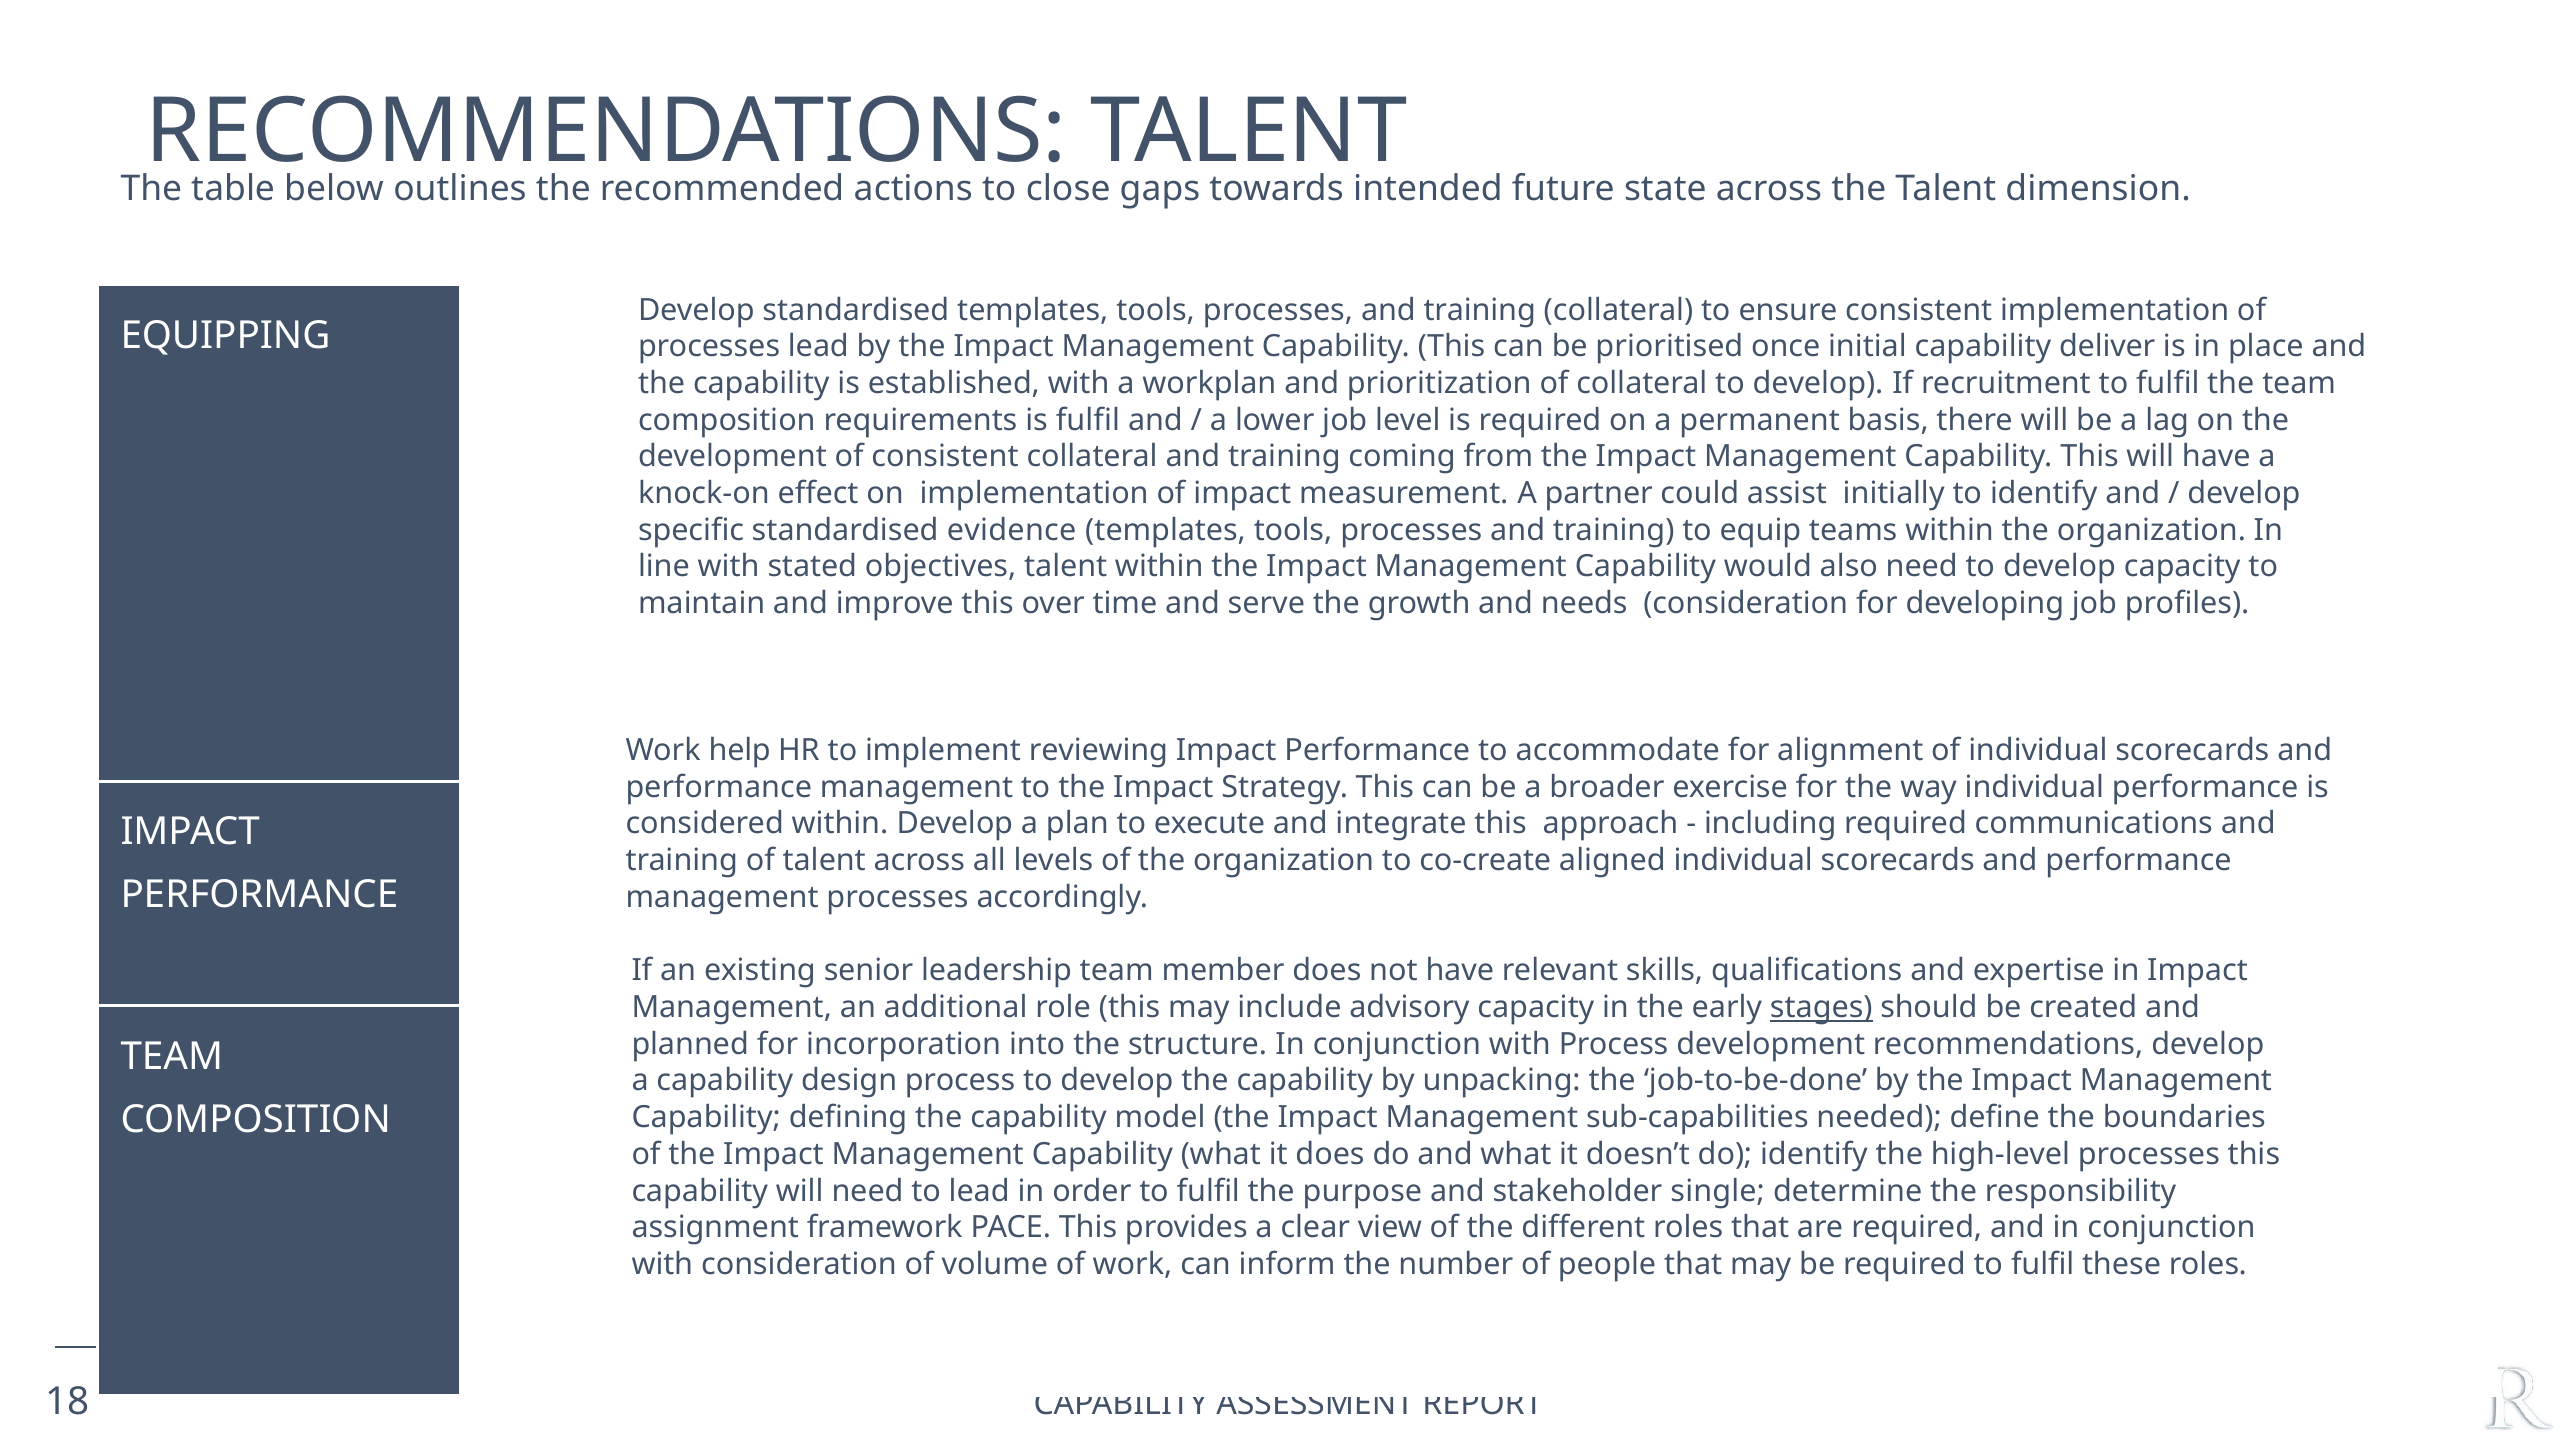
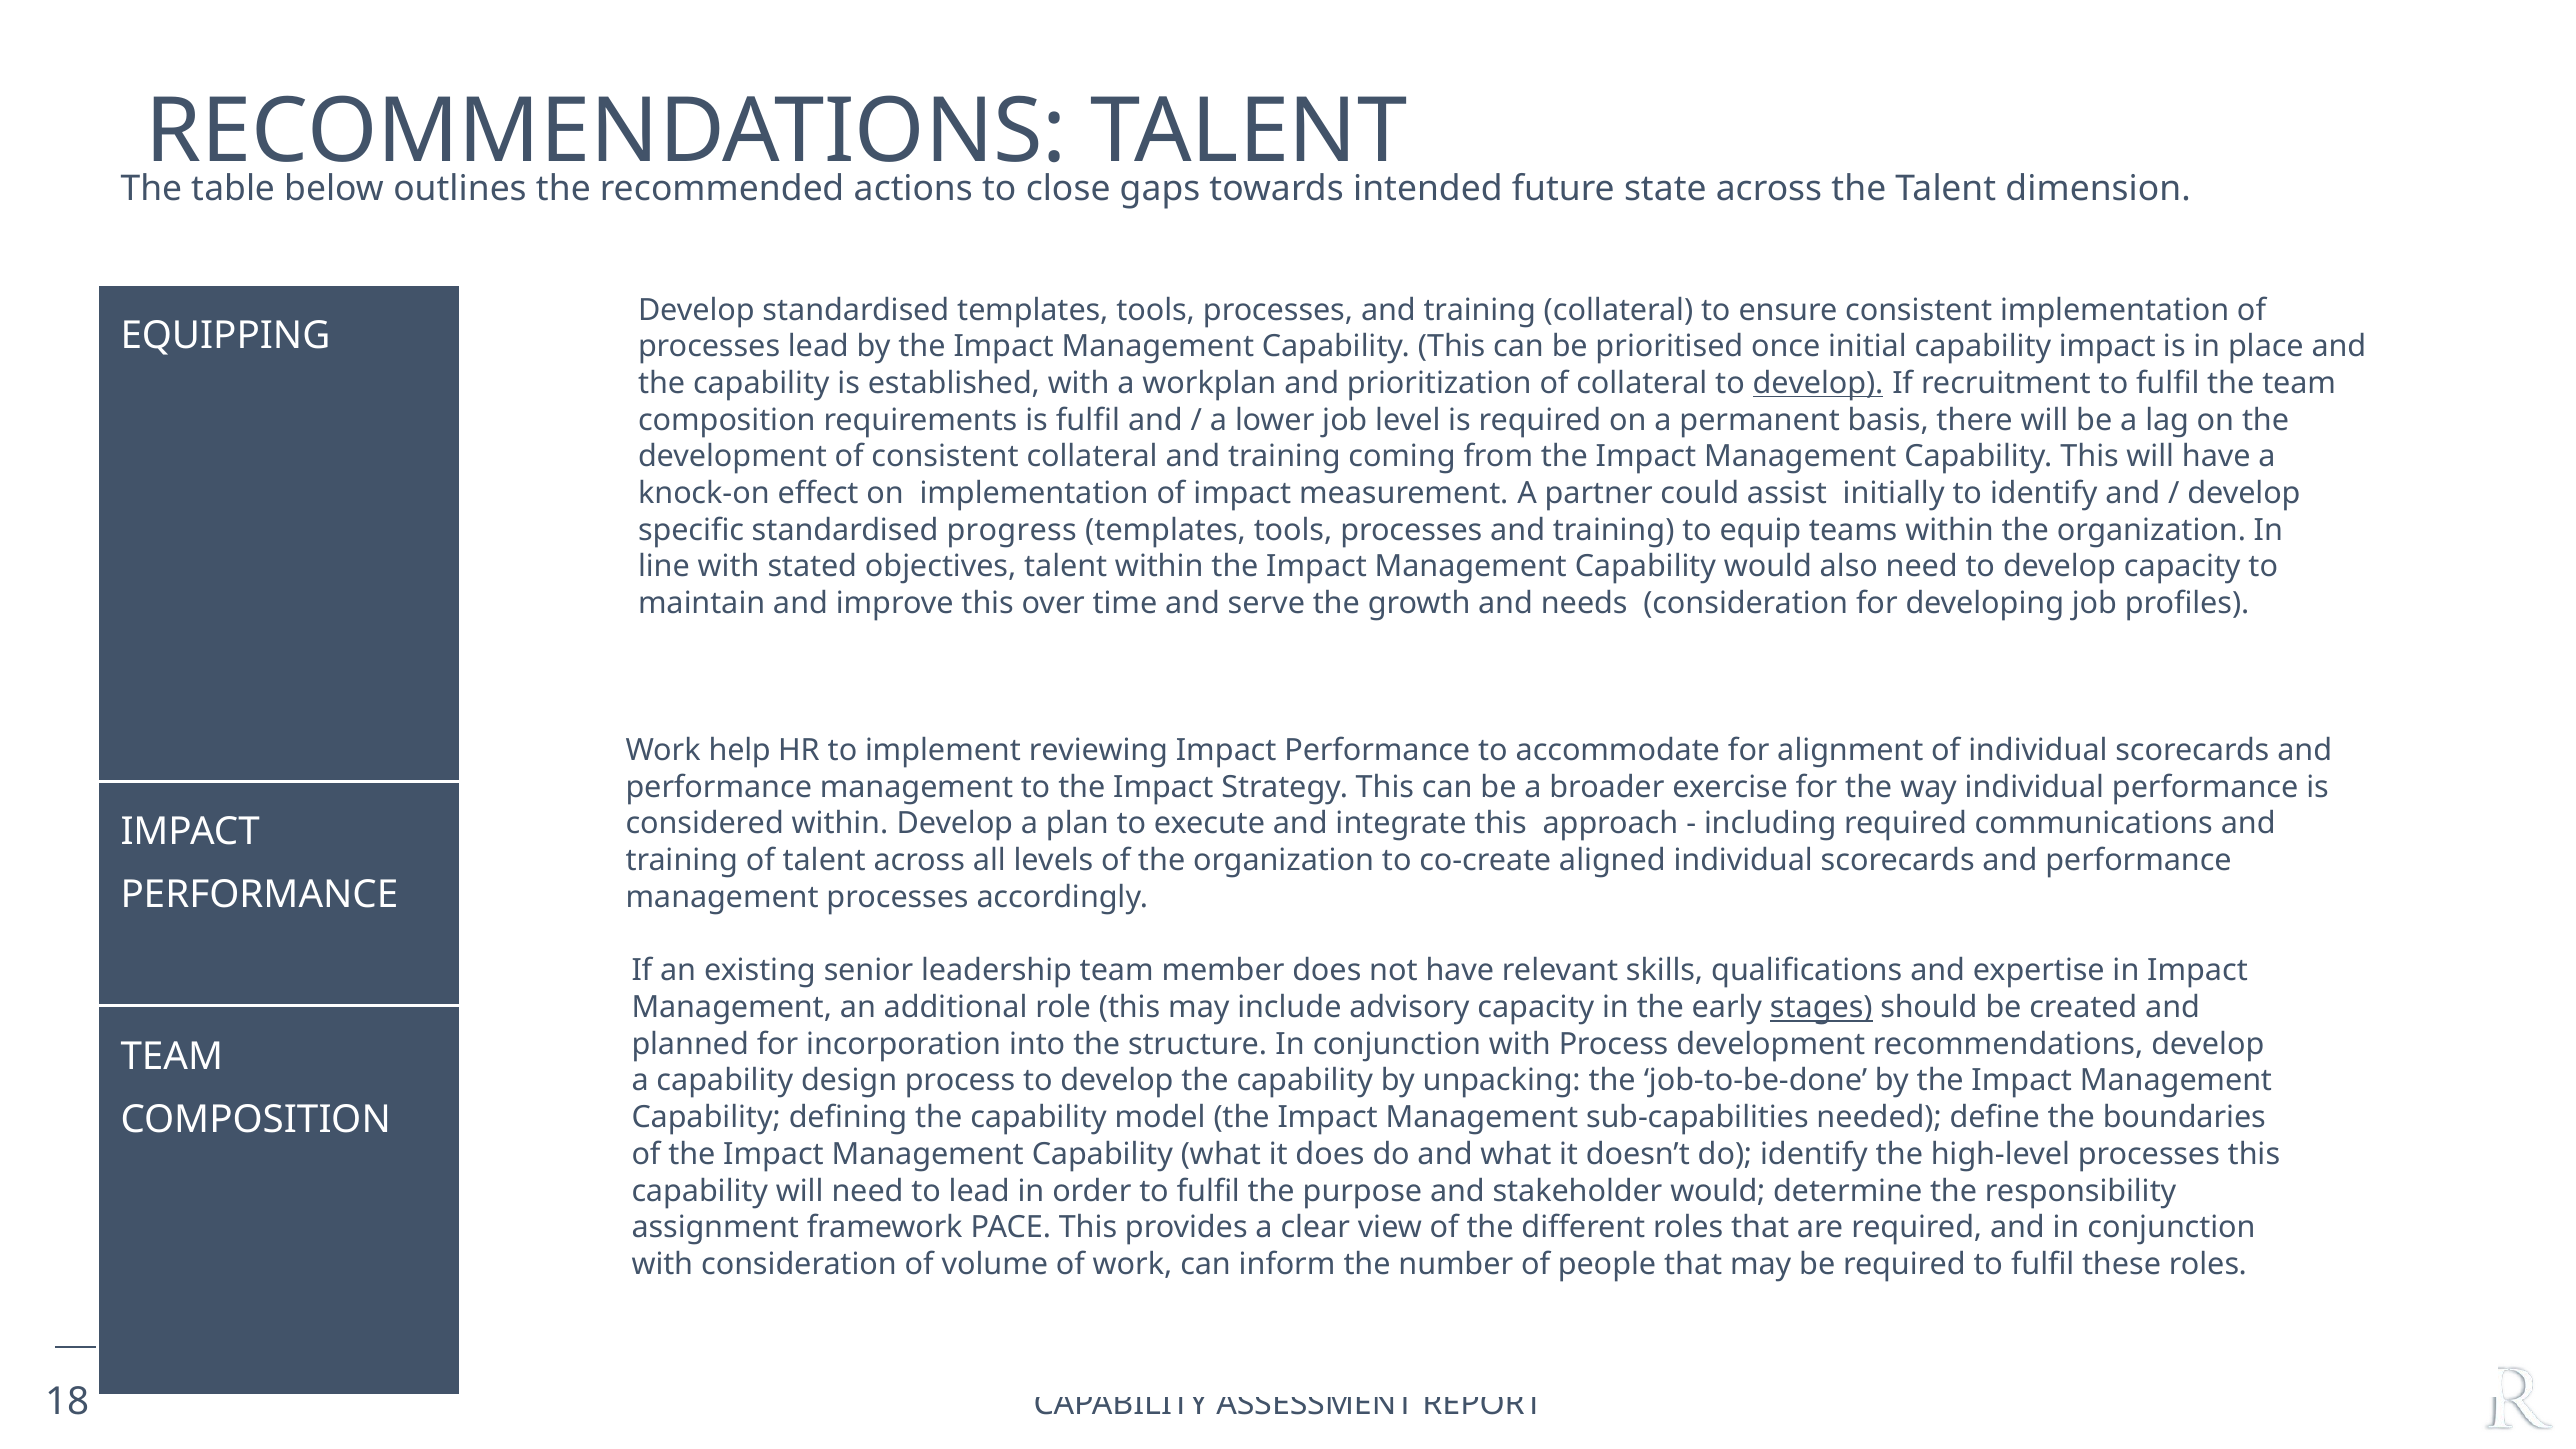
capability deliver: deliver -> impact (2107, 347)
develop underline: none -> present (1818, 383)
evidence: evidence -> progress (1012, 530)
stakeholder single: single -> would (1718, 1191)
